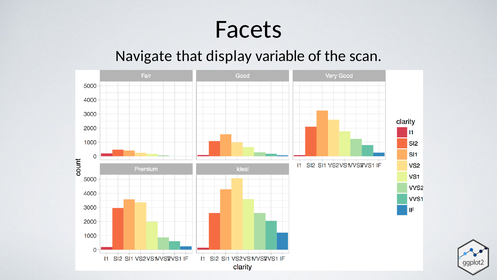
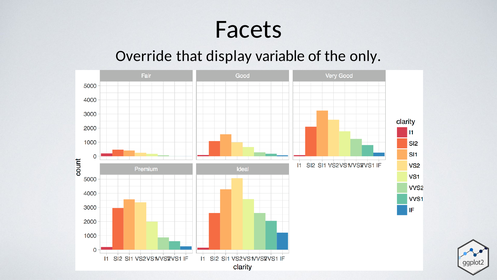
Navigate: Navigate -> Override (144, 56)
scan: scan -> only (365, 56)
